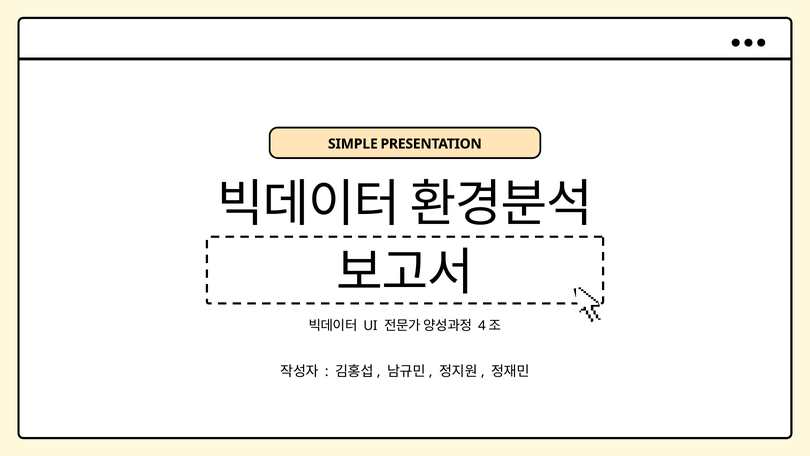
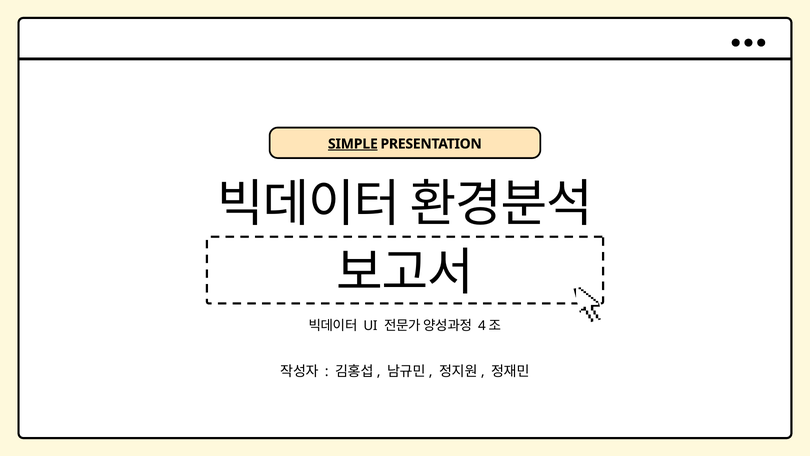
SIMPLE underline: none -> present (353, 144)
